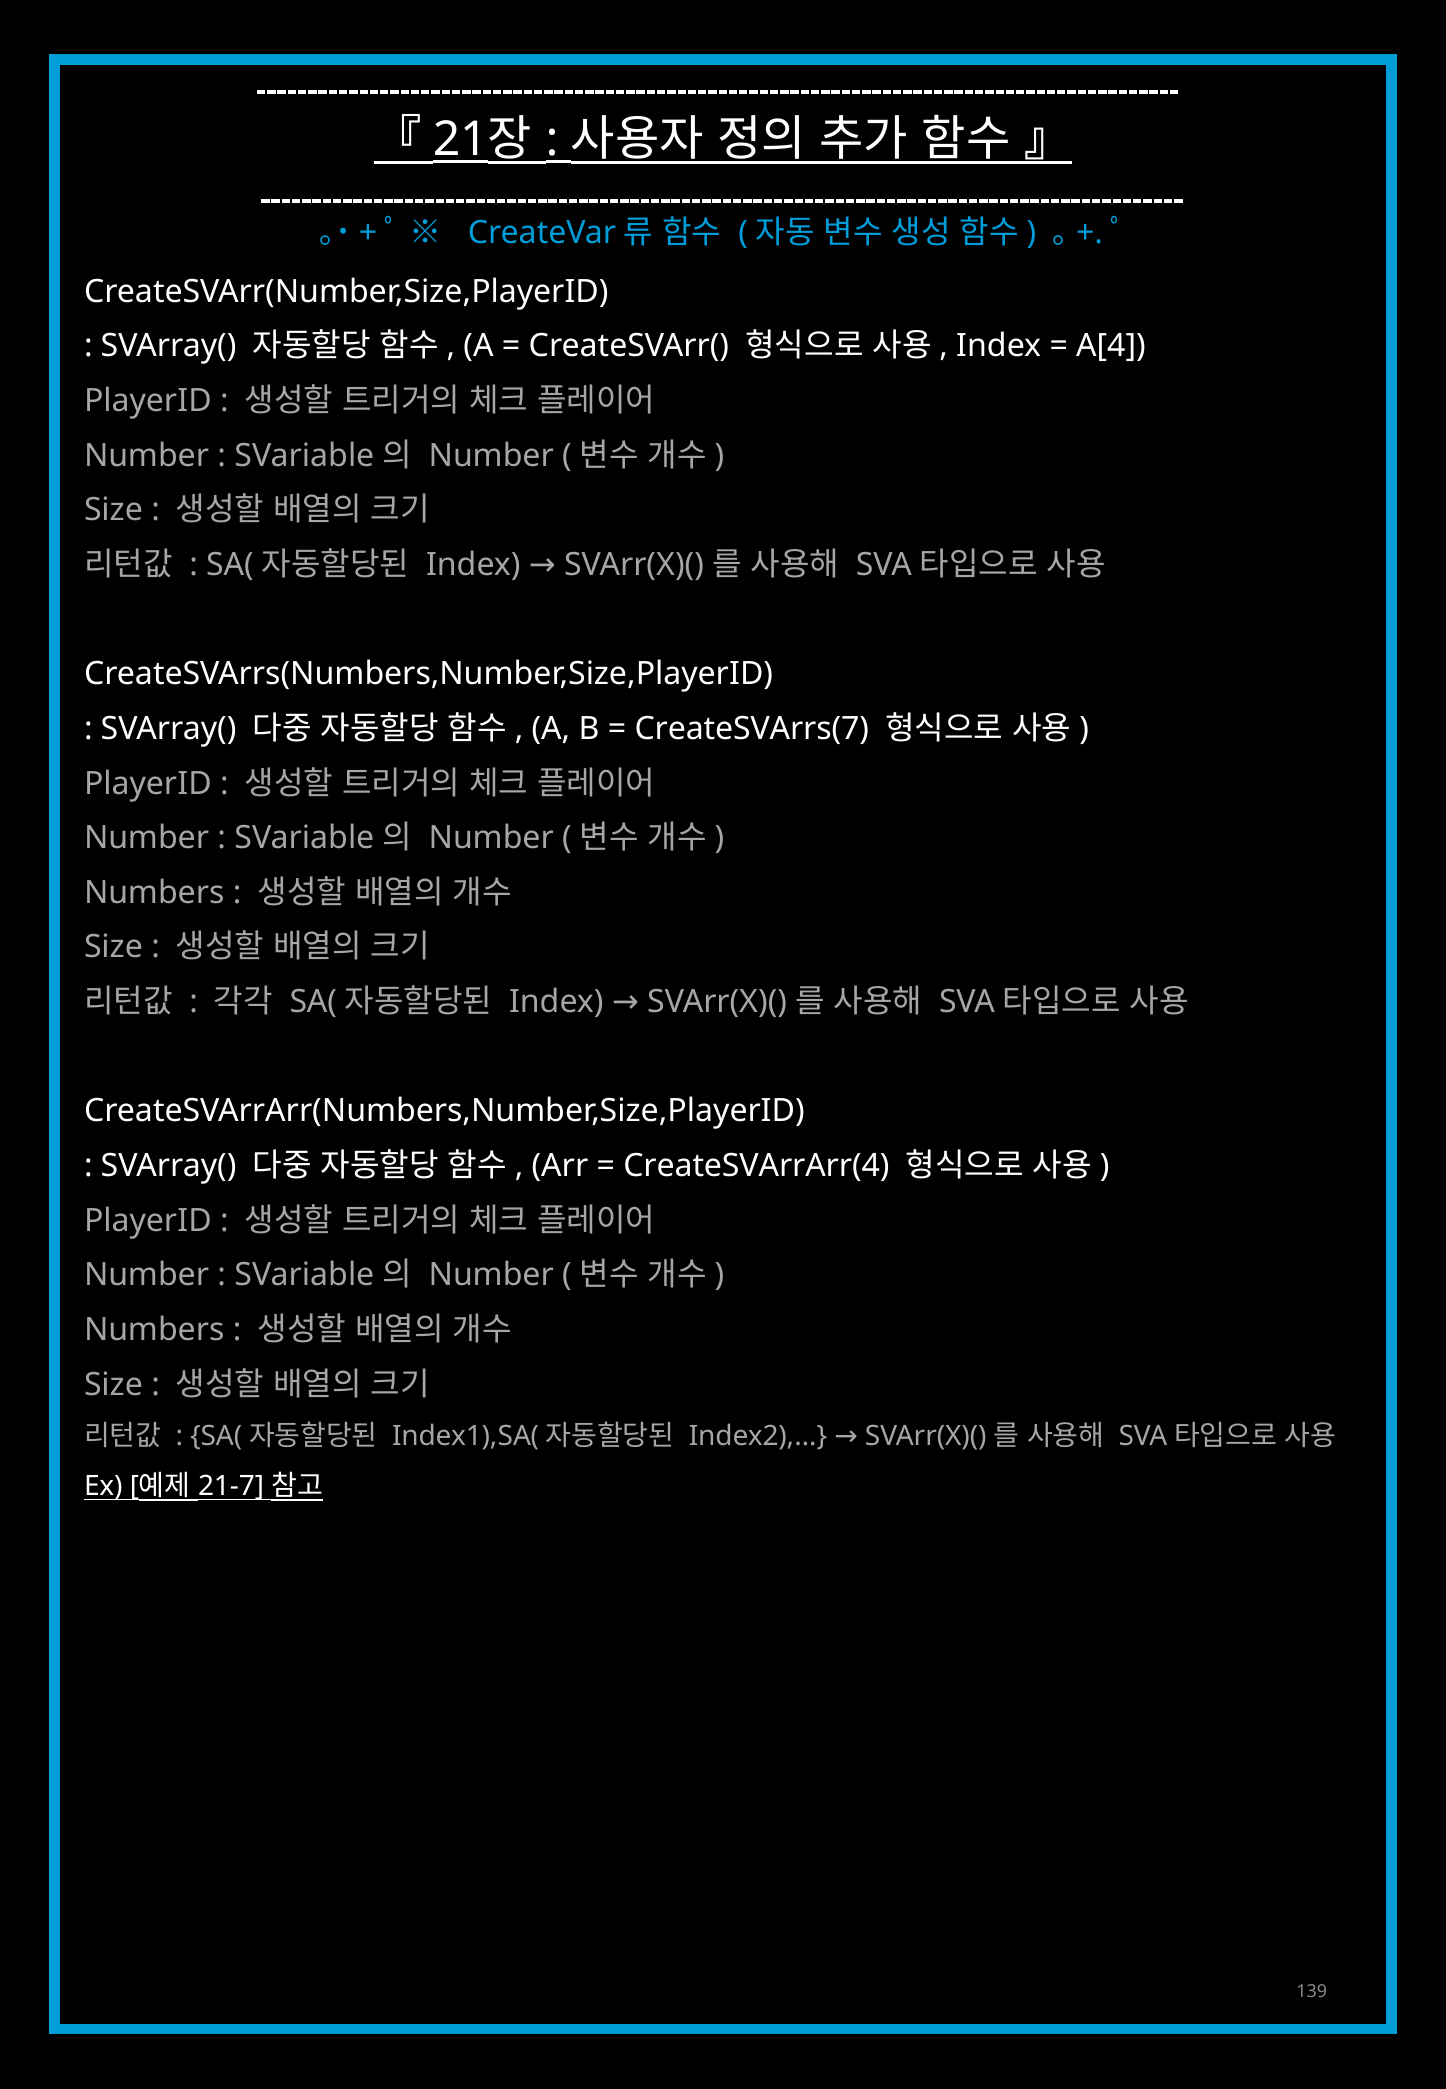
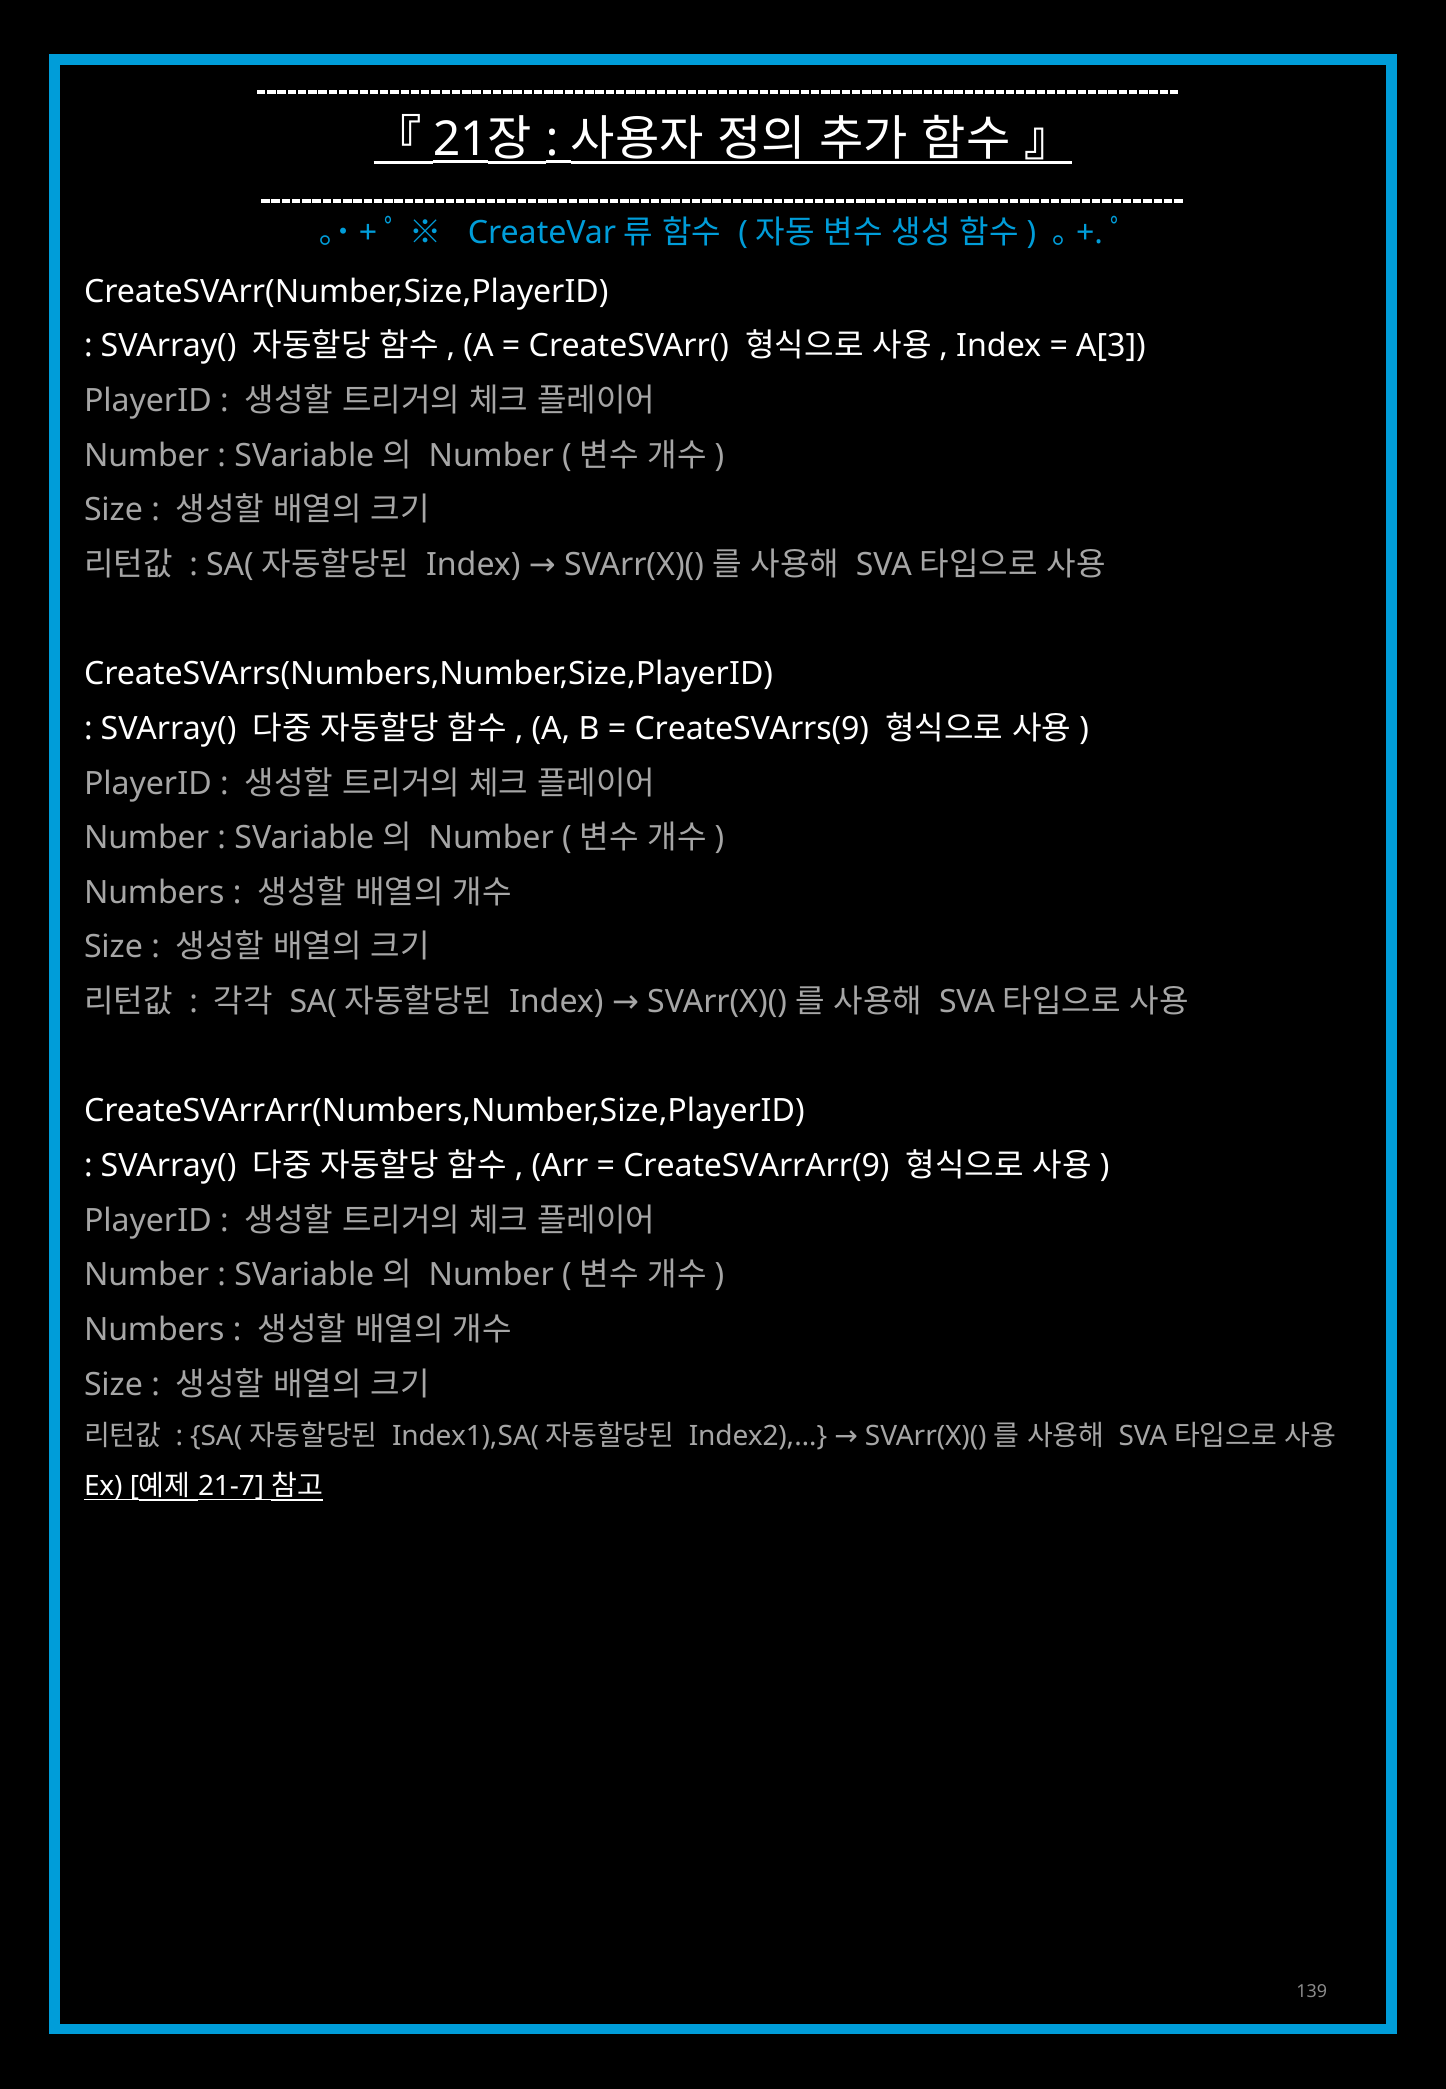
A[4: A[4 -> A[3 (1111, 346)
CreateSVArrs(7: CreateSVArrs(7 -> CreateSVArrs(9 (752, 729)
CreateSVArrArr(4: CreateSVArrArr(4 -> CreateSVArrArr(9 (756, 1166)
